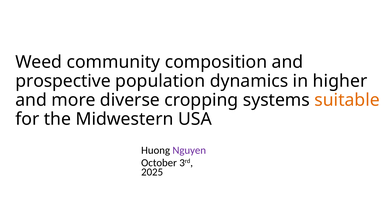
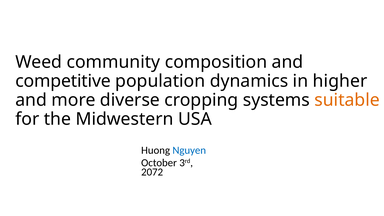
prospective: prospective -> competitive (63, 81)
Nguyen colour: purple -> blue (189, 150)
2025: 2025 -> 2072 (152, 172)
